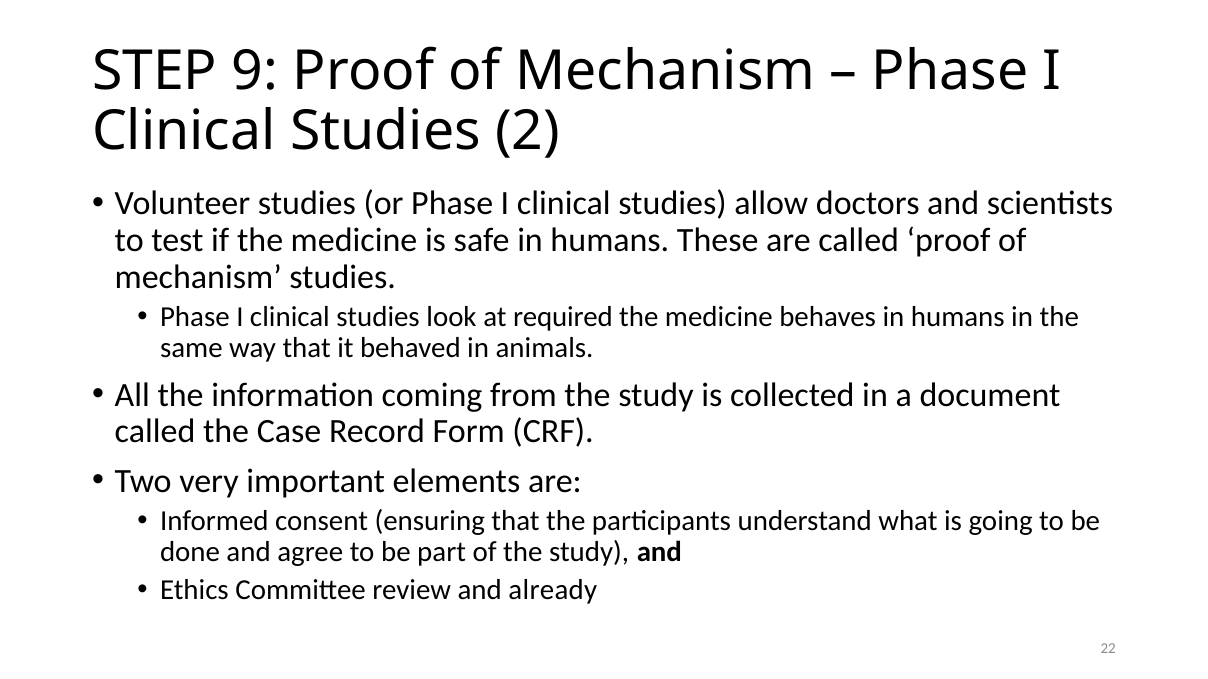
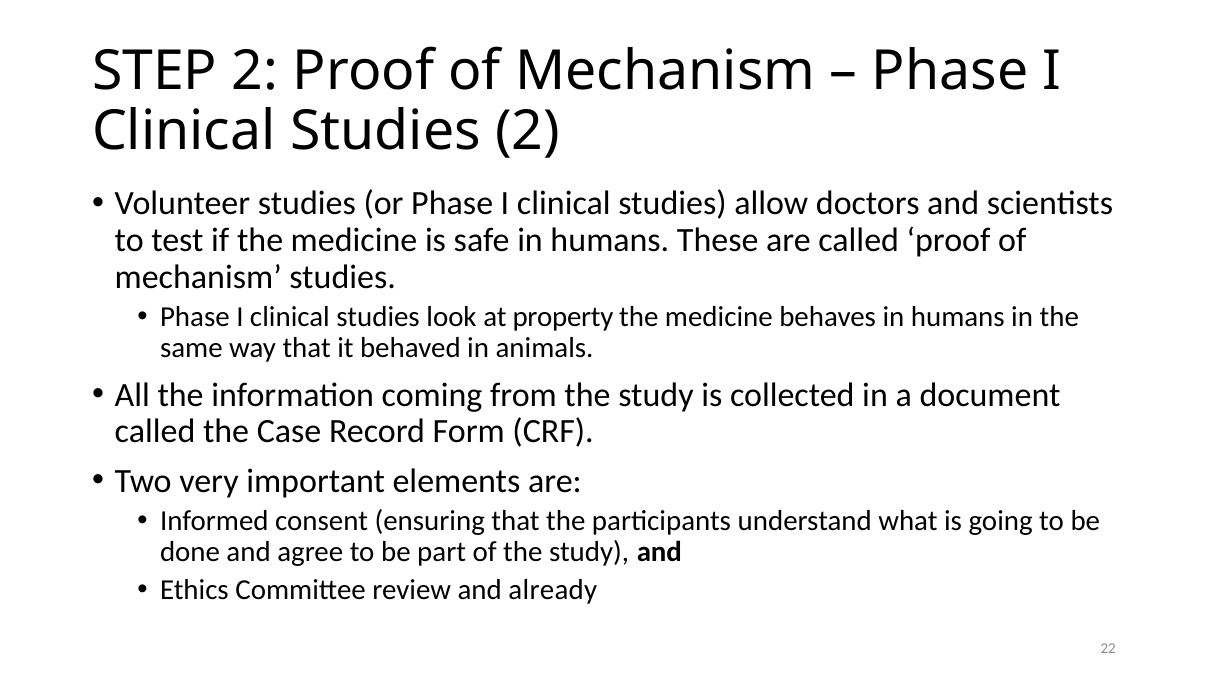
STEP 9: 9 -> 2 (255, 72)
required: required -> property (563, 317)
